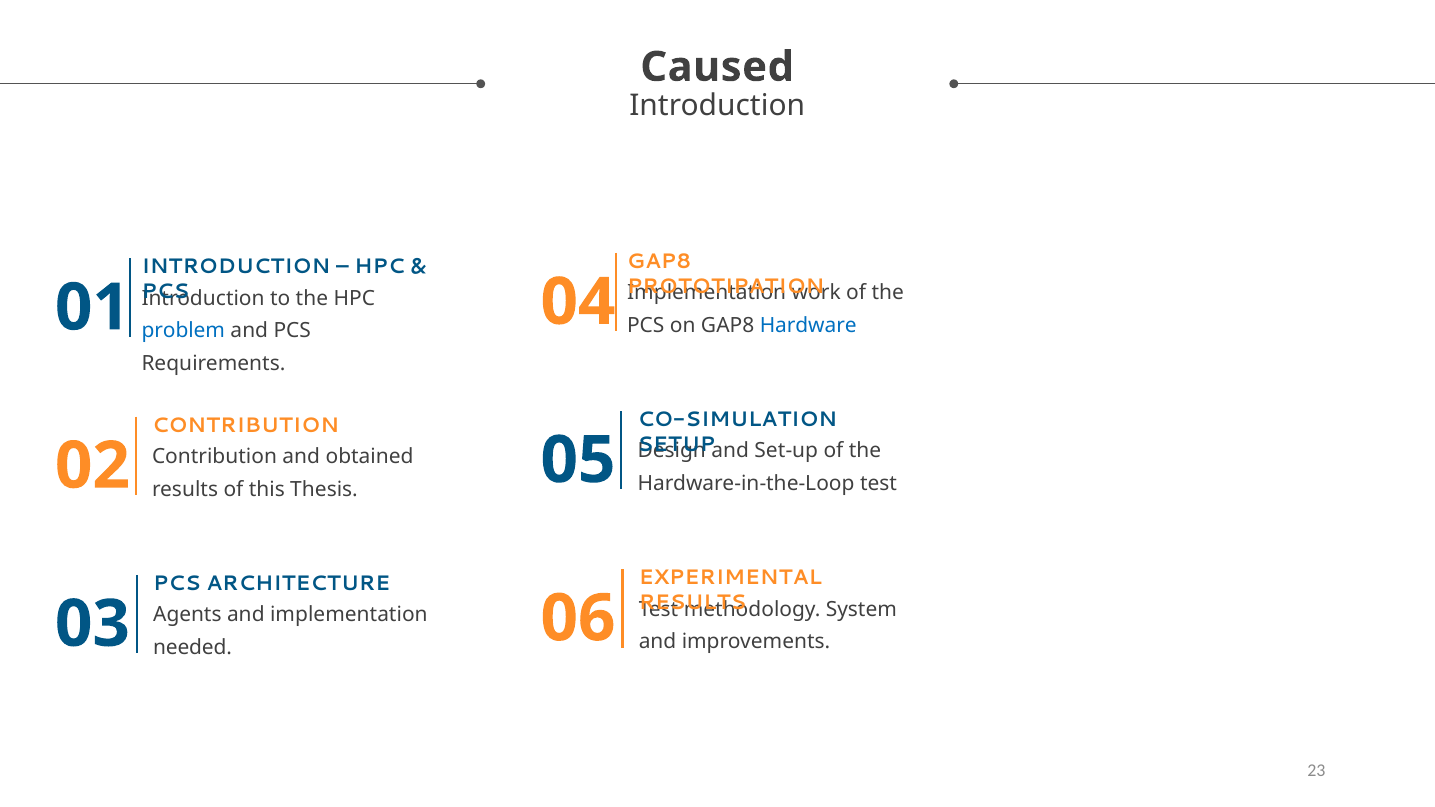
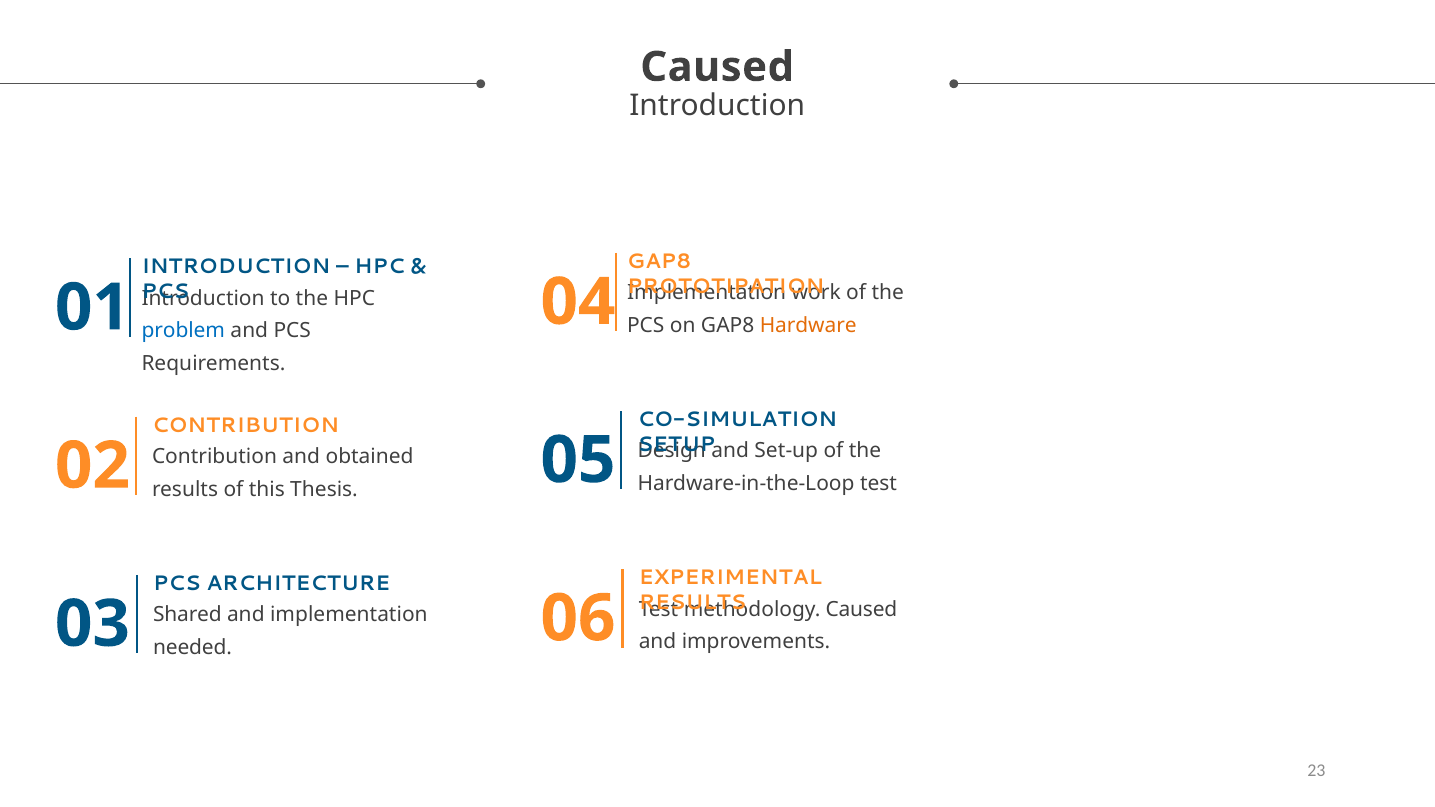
Hardware colour: blue -> orange (808, 325)
methodology System: System -> Caused (861, 609)
Agents: Agents -> Shared (187, 615)
